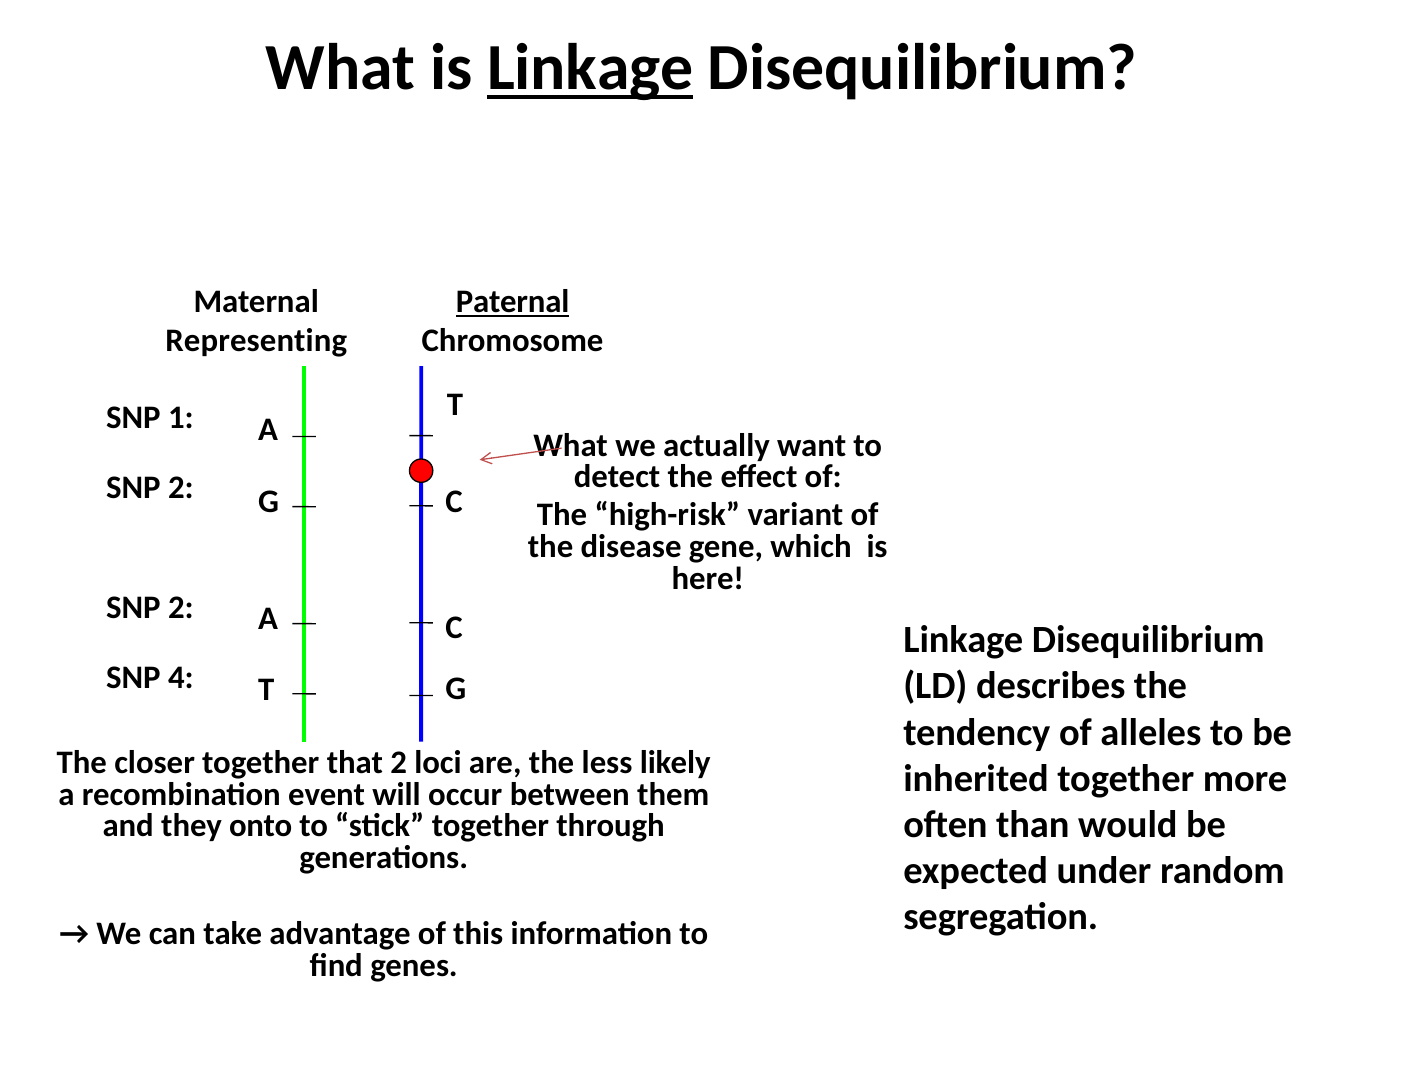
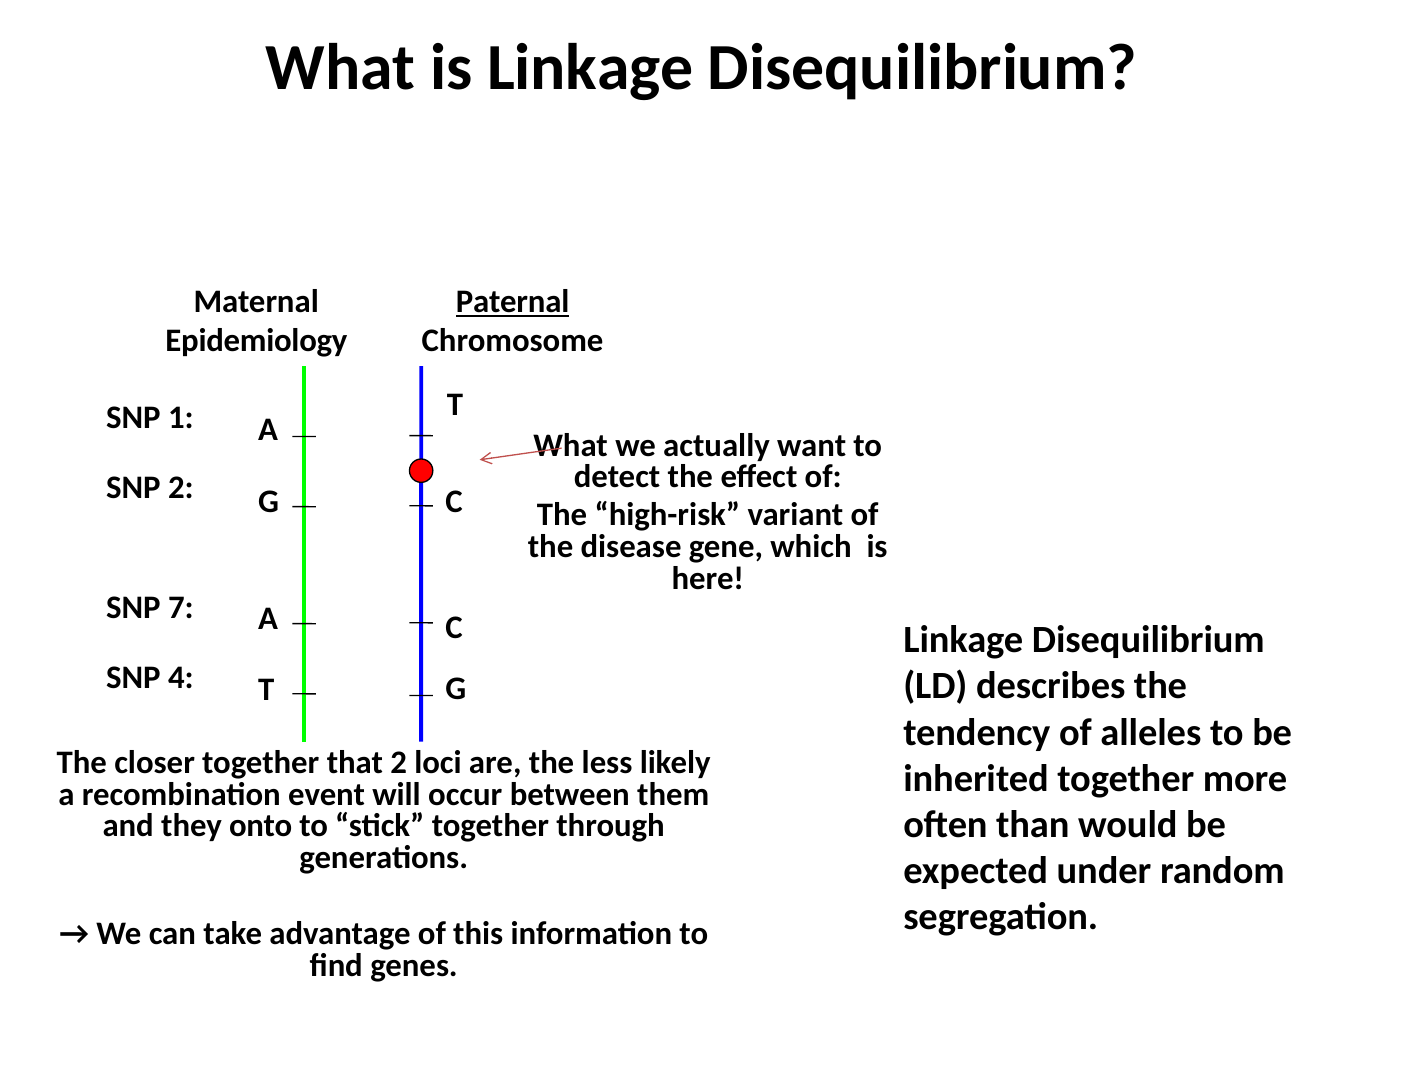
Linkage underline: present -> none (590, 68)
Representing: Representing -> Epidemiology (256, 341)
2: 2 -> 7 (181, 607)
